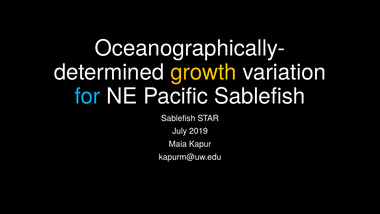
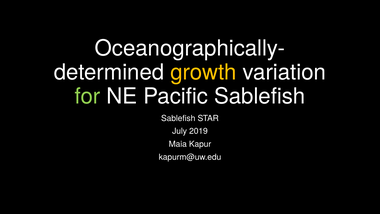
for colour: light blue -> light green (87, 96)
